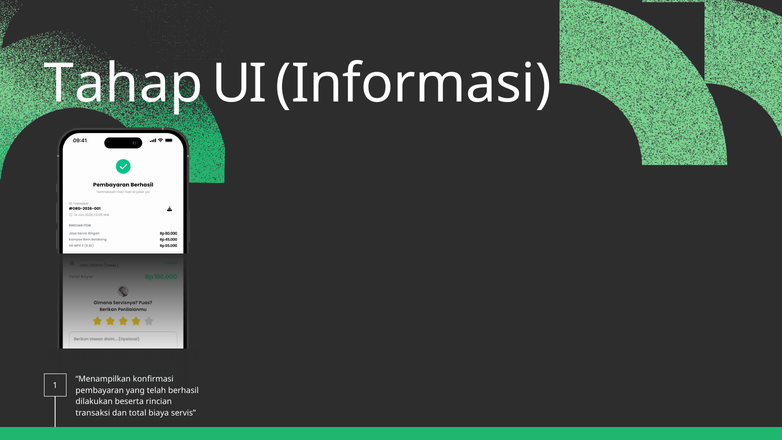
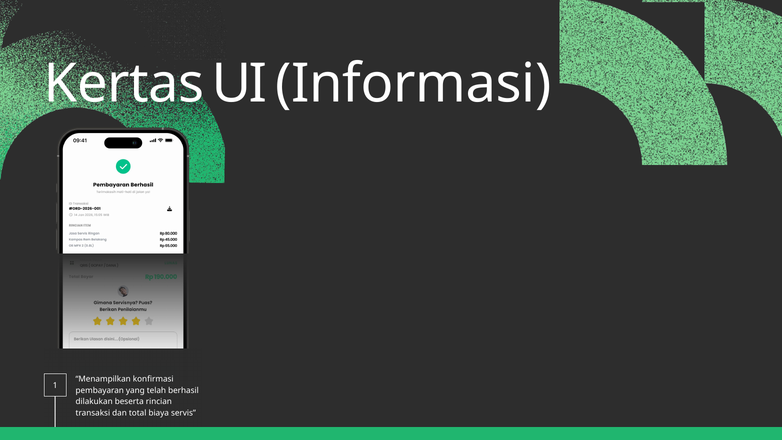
Tahap: Tahap -> Kertas (124, 84)
